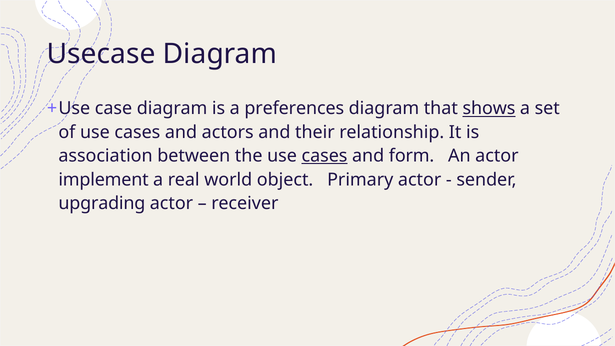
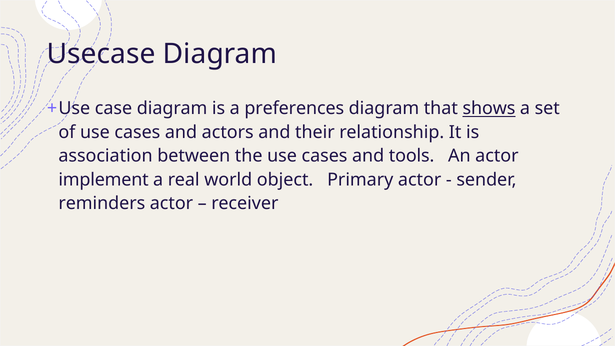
cases underline: present -> none (325, 156)
form: form -> tools (412, 156)
upgrading: upgrading -> reminders (102, 203)
